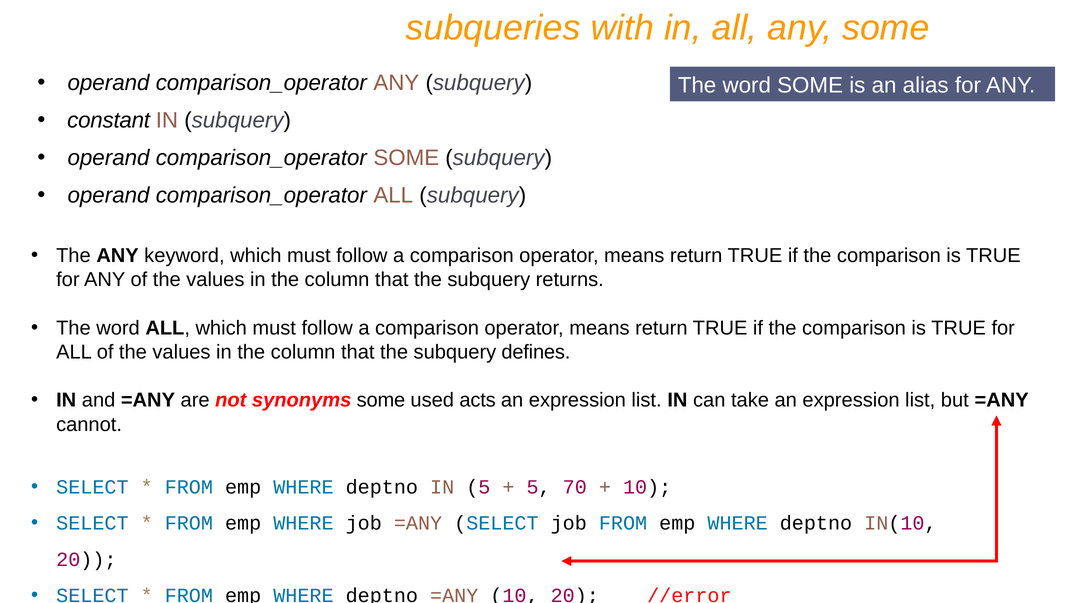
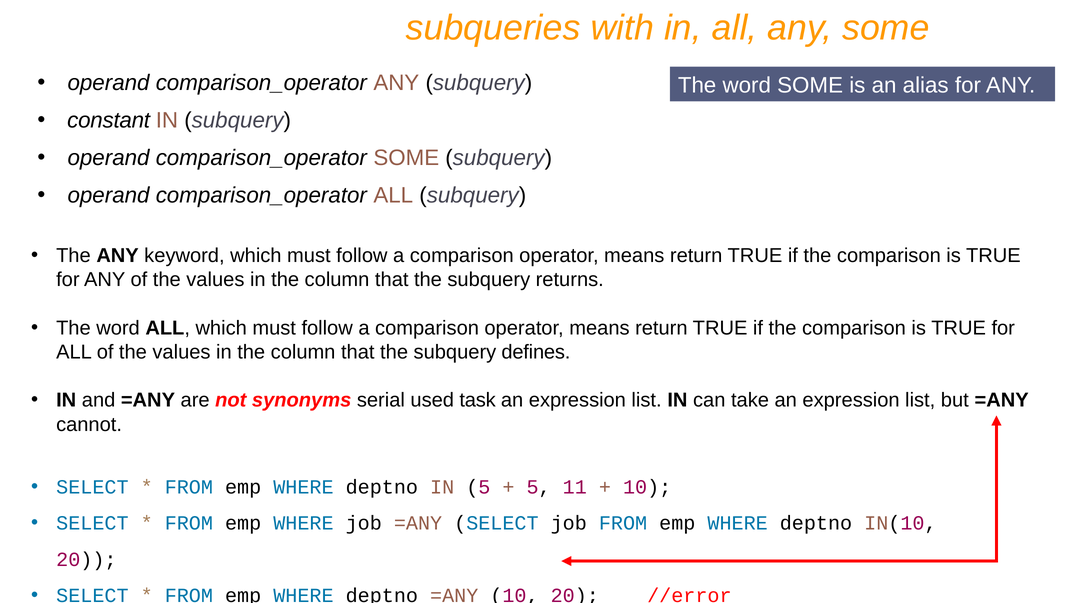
synonyms some: some -> serial (381, 400)
acts: acts -> task (478, 400)
70: 70 -> 11 (575, 487)
